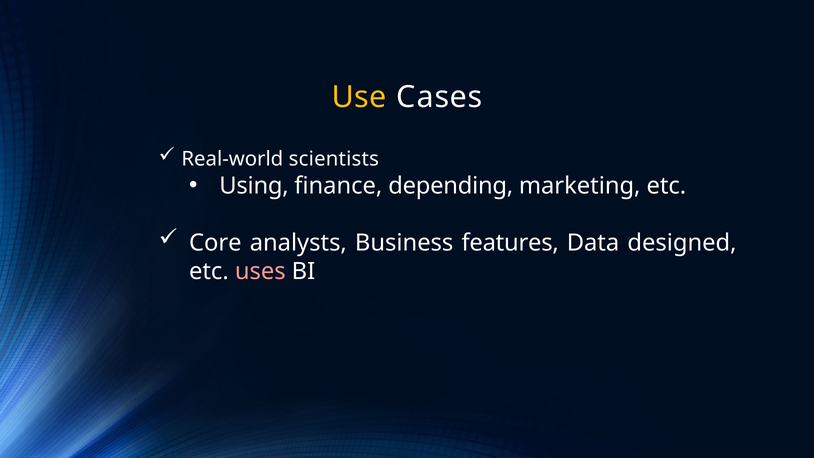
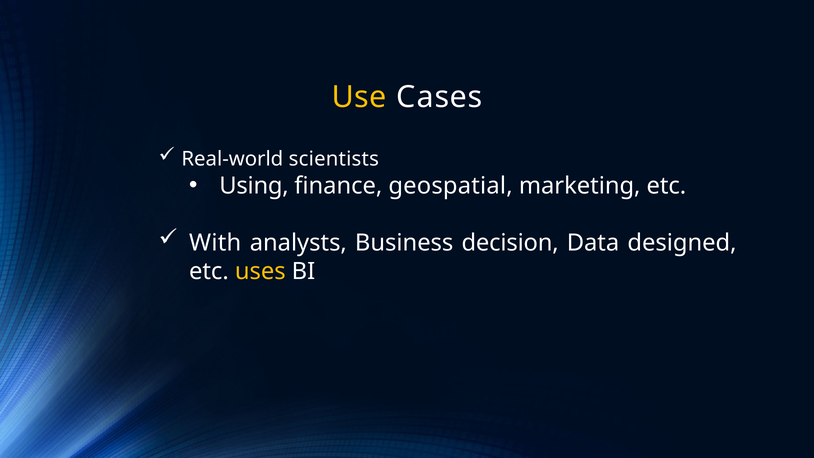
depending: depending -> geospatial (451, 186)
Core: Core -> With (215, 243)
features: features -> decision (510, 243)
uses colour: pink -> yellow (260, 271)
